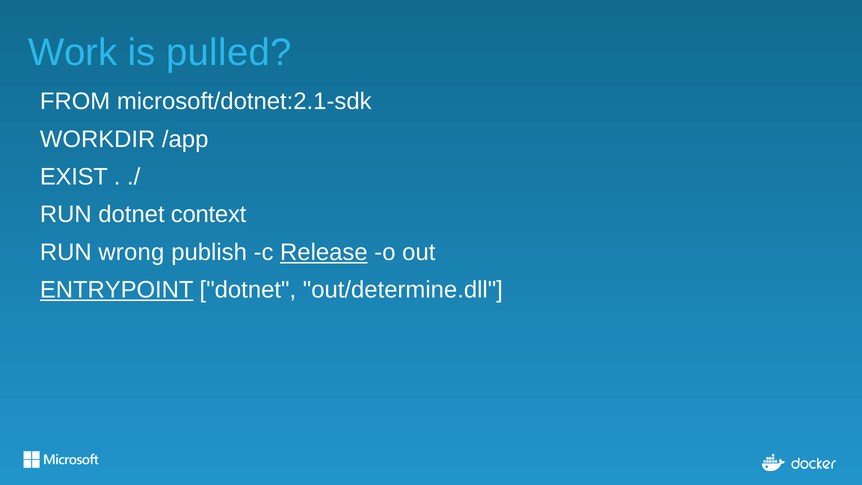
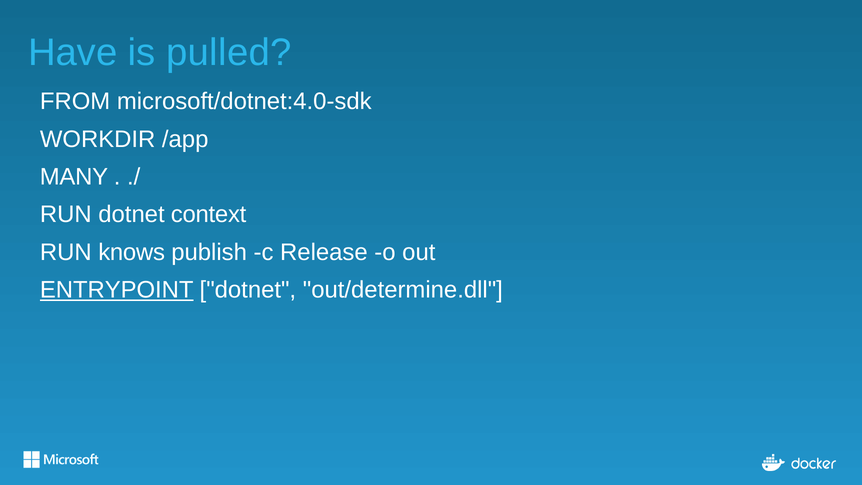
Work: Work -> Have (73, 53)
microsoft/dotnet:2.1-sdk: microsoft/dotnet:2.1-sdk -> microsoft/dotnet:4.0-sdk (244, 101)
EXIST: EXIST -> MANY (74, 177)
wrong: wrong -> knows (132, 252)
Release underline: present -> none (324, 252)
